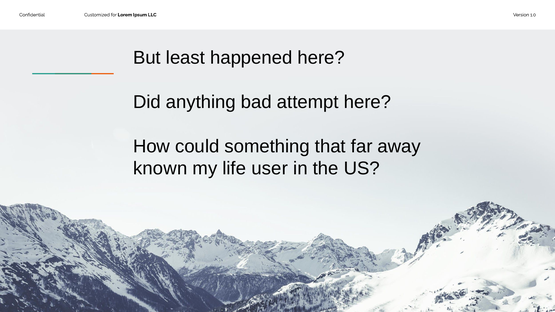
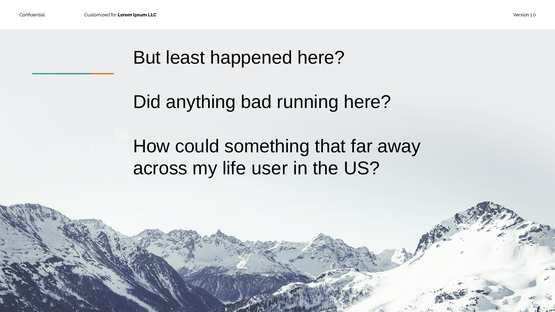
attempt: attempt -> running (308, 102)
known: known -> across (160, 169)
